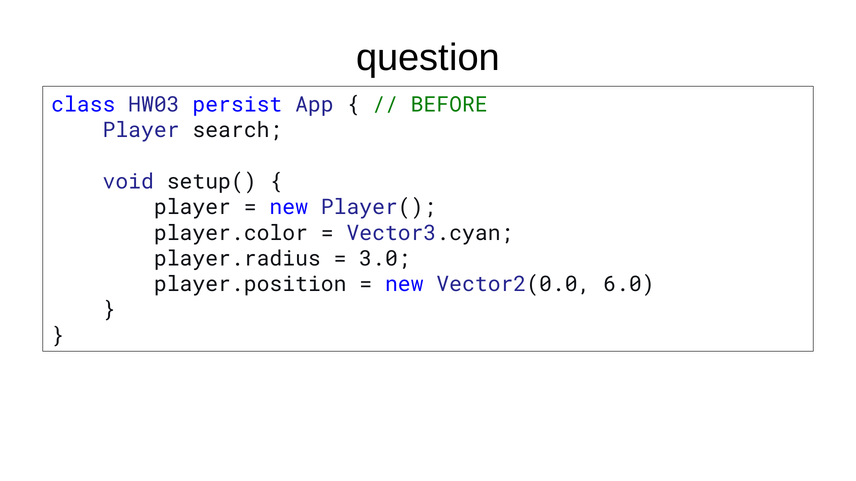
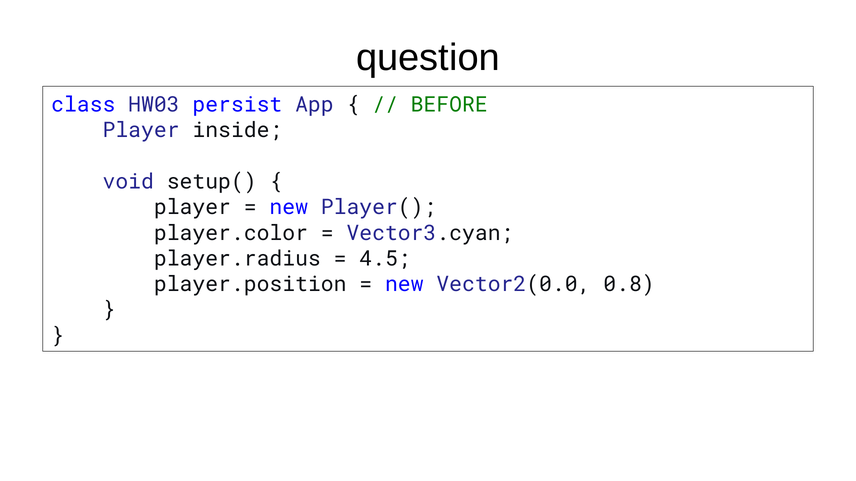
search: search -> inside (237, 131)
3.0: 3.0 -> 4.5 (385, 259)
6.0: 6.0 -> 0.8 (629, 285)
